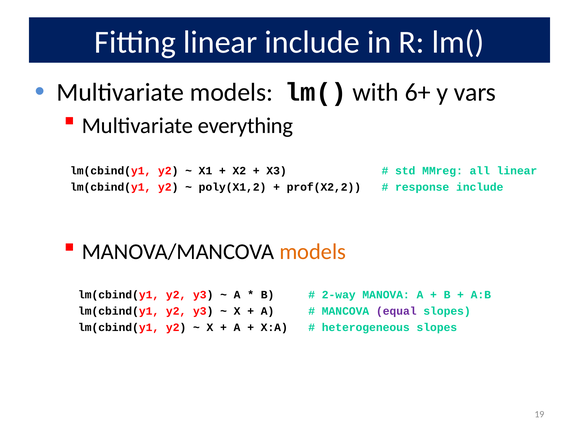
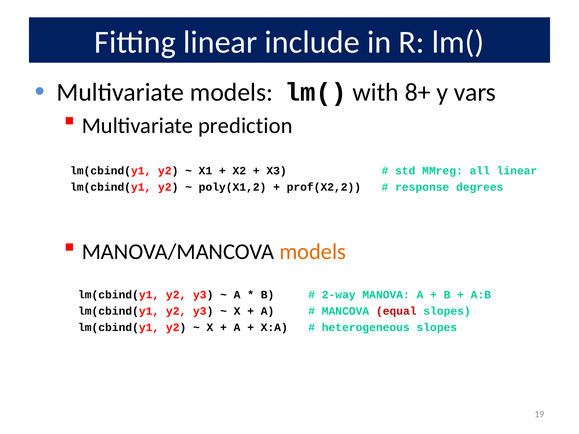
6+: 6+ -> 8+ (418, 93)
everything: everything -> prediction (245, 126)
response include: include -> degrees (480, 187)
equal colour: purple -> red (396, 311)
